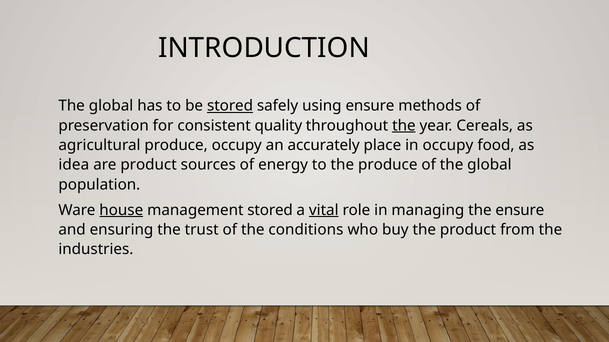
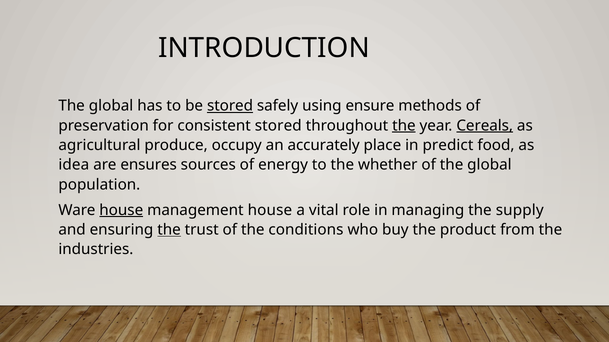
consistent quality: quality -> stored (278, 126)
Cereals underline: none -> present (485, 126)
in occupy: occupy -> predict (448, 145)
are product: product -> ensures (149, 165)
the produce: produce -> whether (388, 165)
management stored: stored -> house (270, 210)
vital underline: present -> none (324, 210)
the ensure: ensure -> supply (520, 210)
the underline: none -> present (169, 230)
